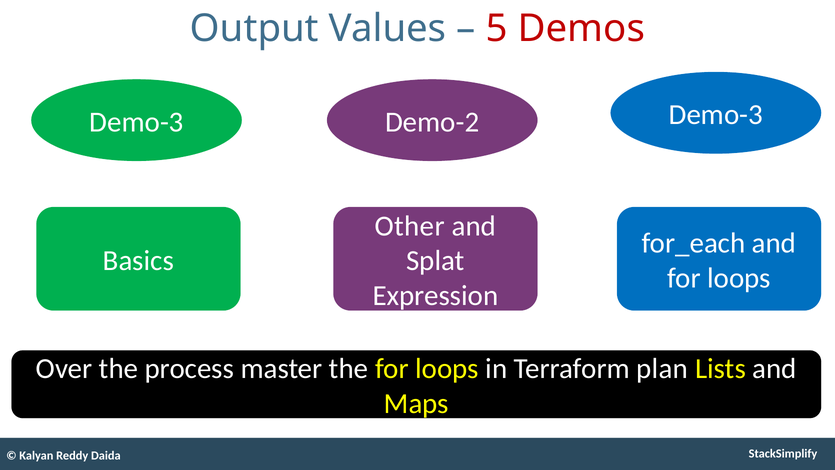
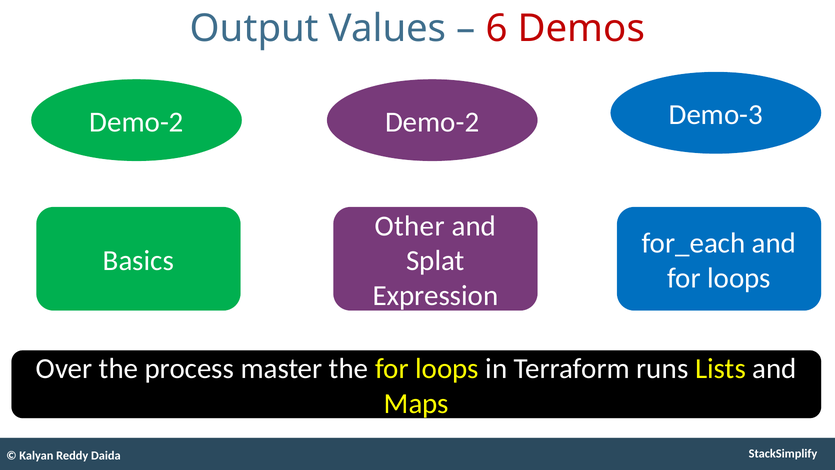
5: 5 -> 6 (497, 28)
Demo-3: Demo-3 -> Demo-2 (136, 122)
plan: plan -> runs (662, 369)
